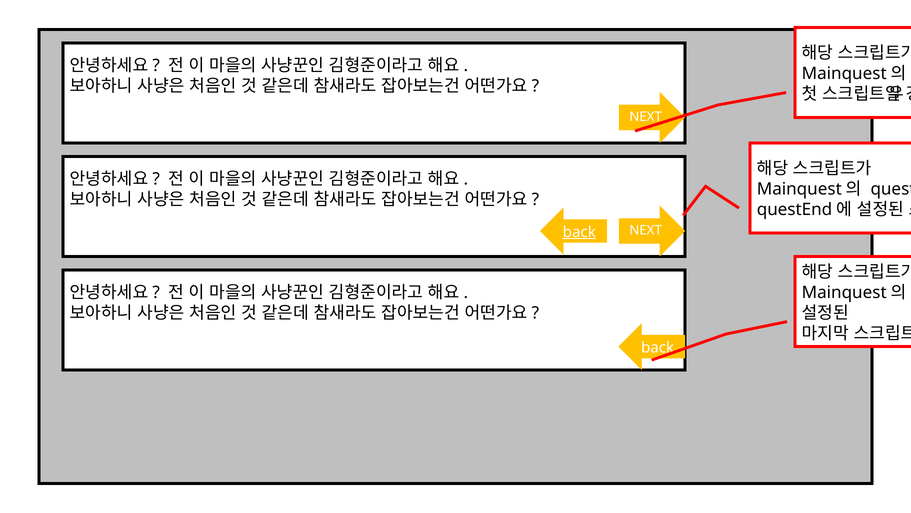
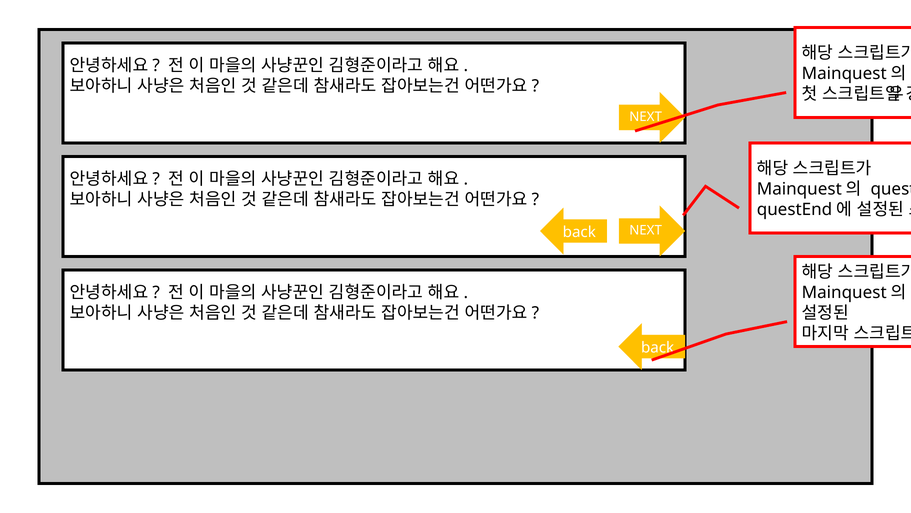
back underline: present -> none (579, 232)
